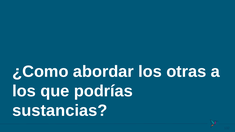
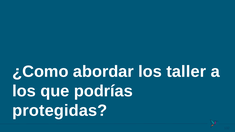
otras: otras -> taller (186, 72)
sustancias: sustancias -> protegidas (60, 111)
